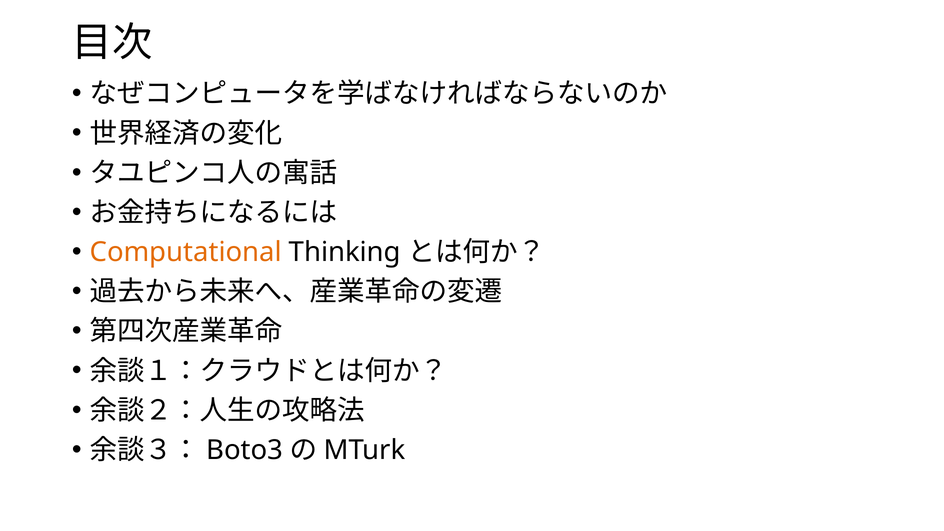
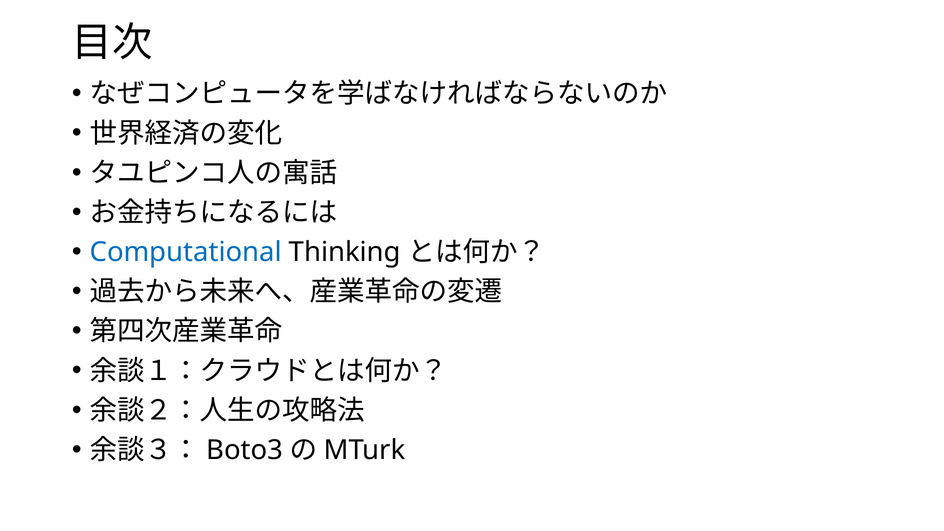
Computational colour: orange -> blue (186, 252)
